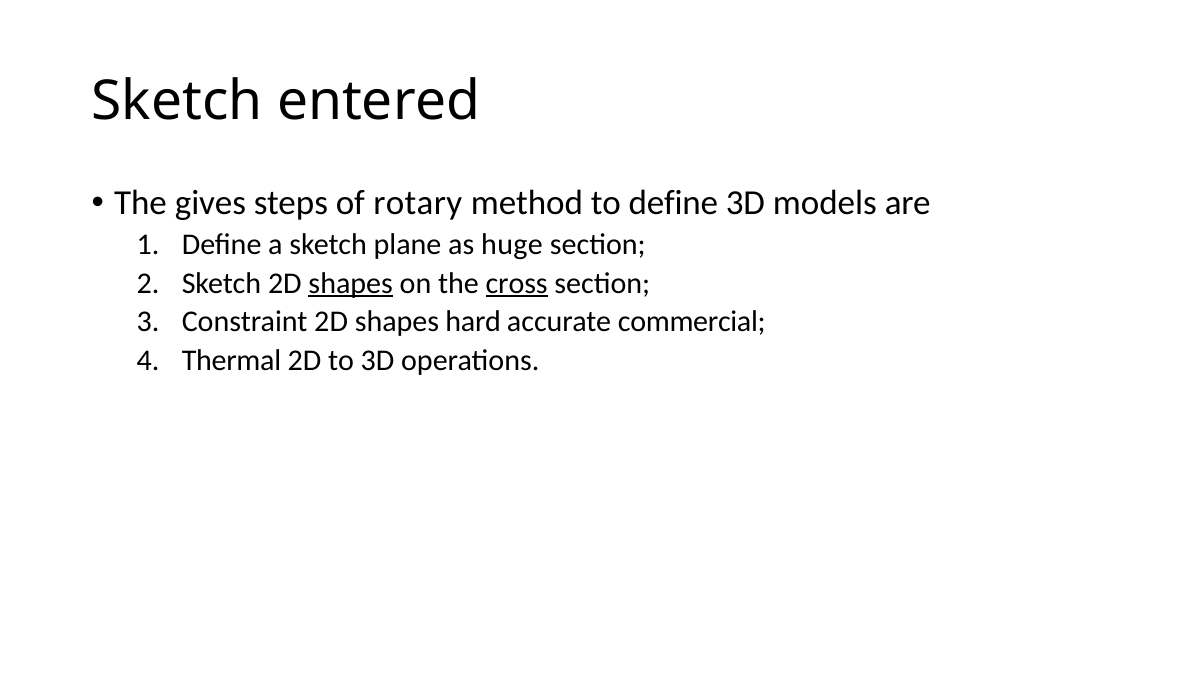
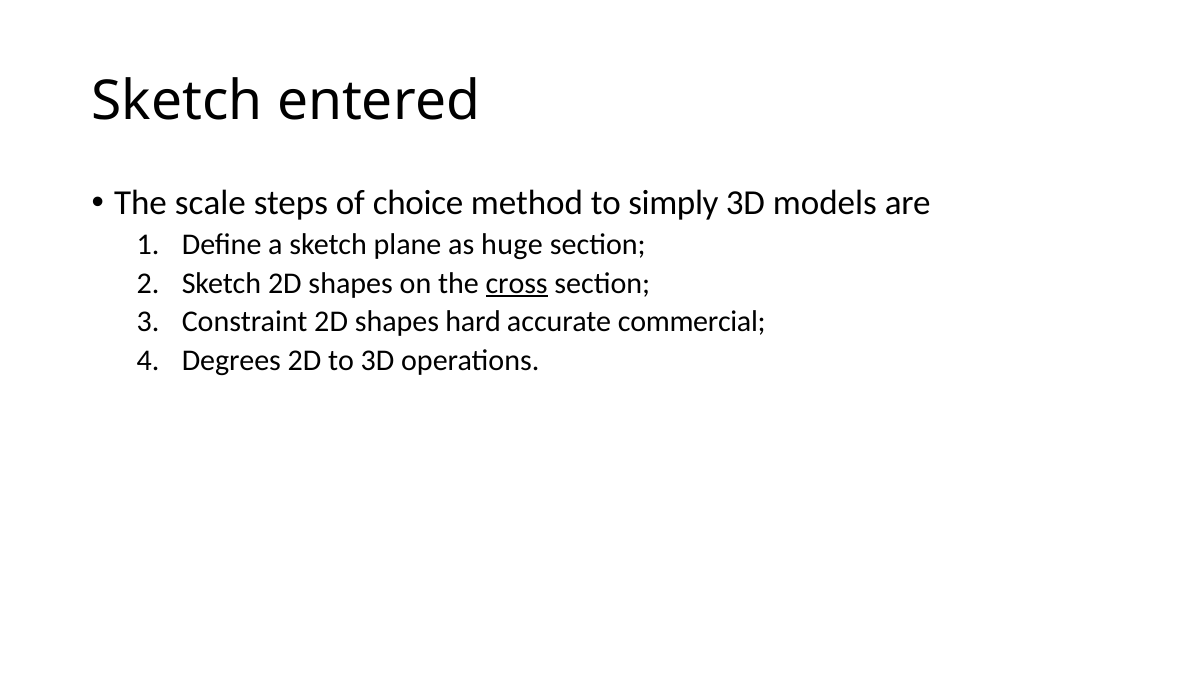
gives: gives -> scale (210, 203)
rotary: rotary -> choice (418, 203)
to define: define -> simply (673, 203)
shapes underline: present -> none (351, 283)
Thermal: Thermal -> Degrees (231, 361)
